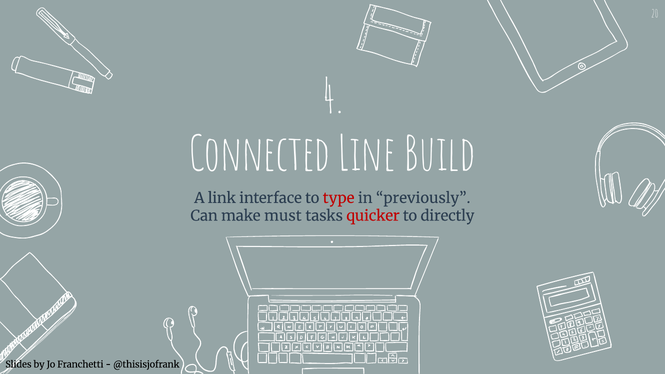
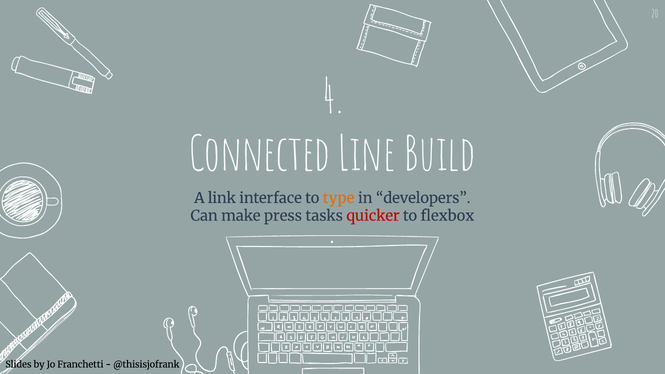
type colour: red -> orange (339, 198)
previously: previously -> developers (423, 198)
must: must -> press (283, 216)
directly: directly -> flexbox (447, 216)
